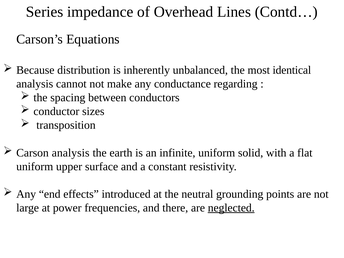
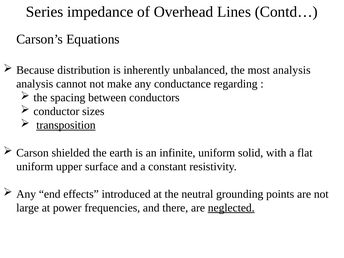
most identical: identical -> analysis (292, 70)
transposition underline: none -> present (66, 125)
Carson analysis: analysis -> shielded (71, 153)
